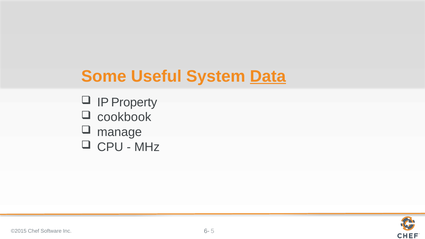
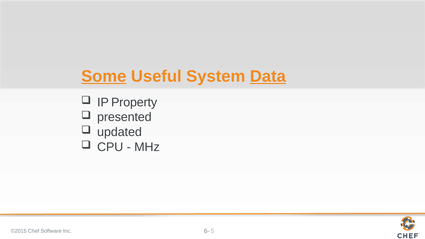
Some underline: none -> present (104, 77)
cookbook: cookbook -> presented (124, 117)
manage: manage -> updated (119, 132)
